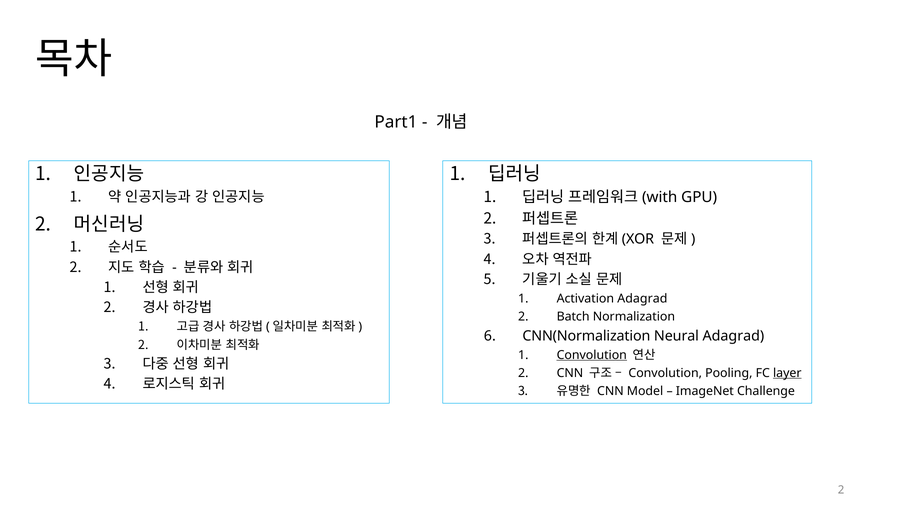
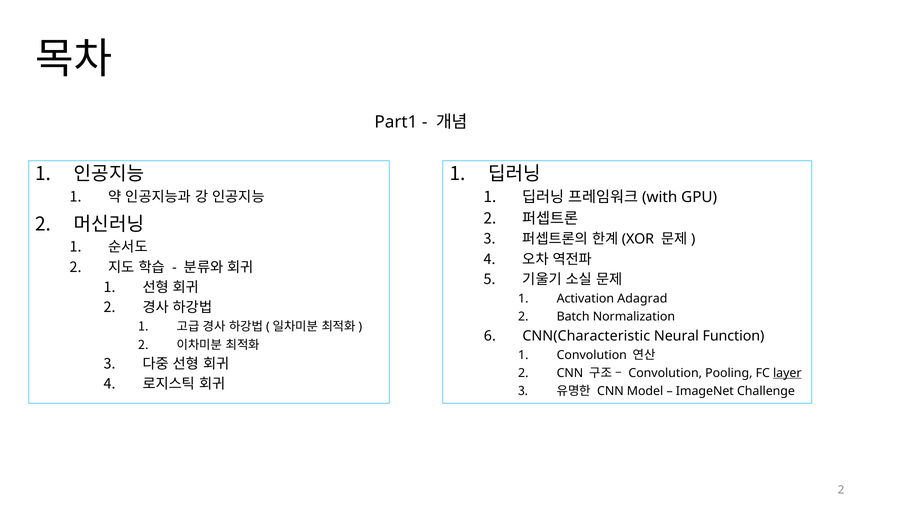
CNN(Normalization: CNN(Normalization -> CNN(Characteristic (586, 336)
Neural Adagrad: Adagrad -> Function (733, 336)
Convolution underline: present -> none (592, 355)
